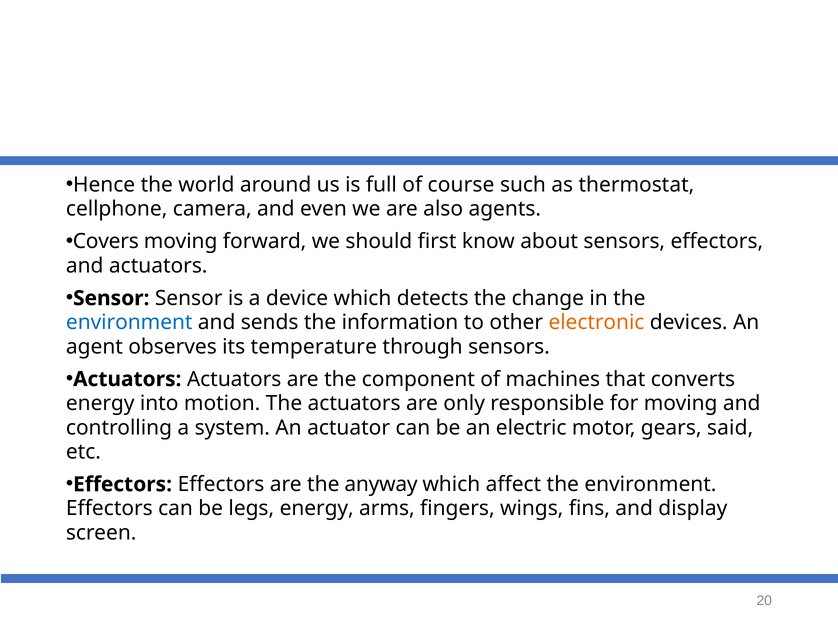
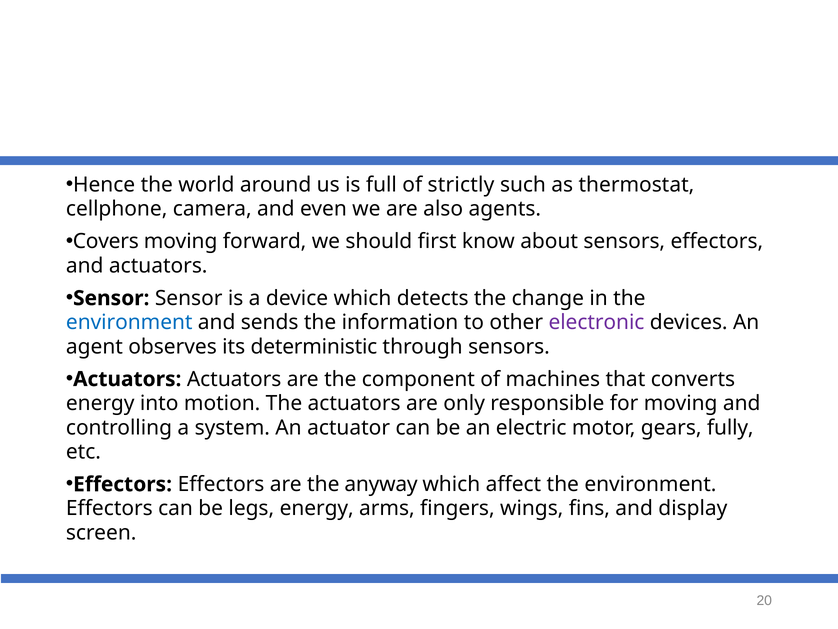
course: course -> strictly (461, 185)
electronic colour: orange -> purple (596, 322)
temperature: temperature -> deterministic (314, 346)
said: said -> fully (730, 427)
